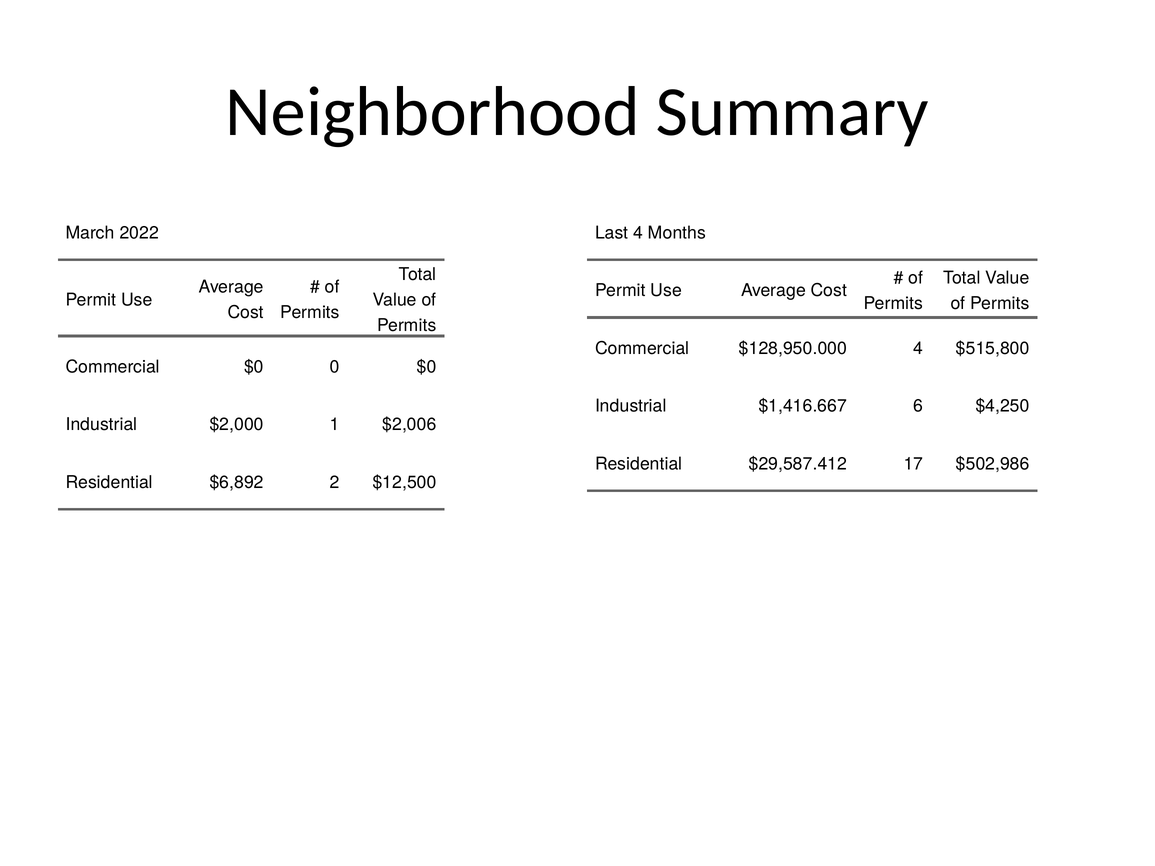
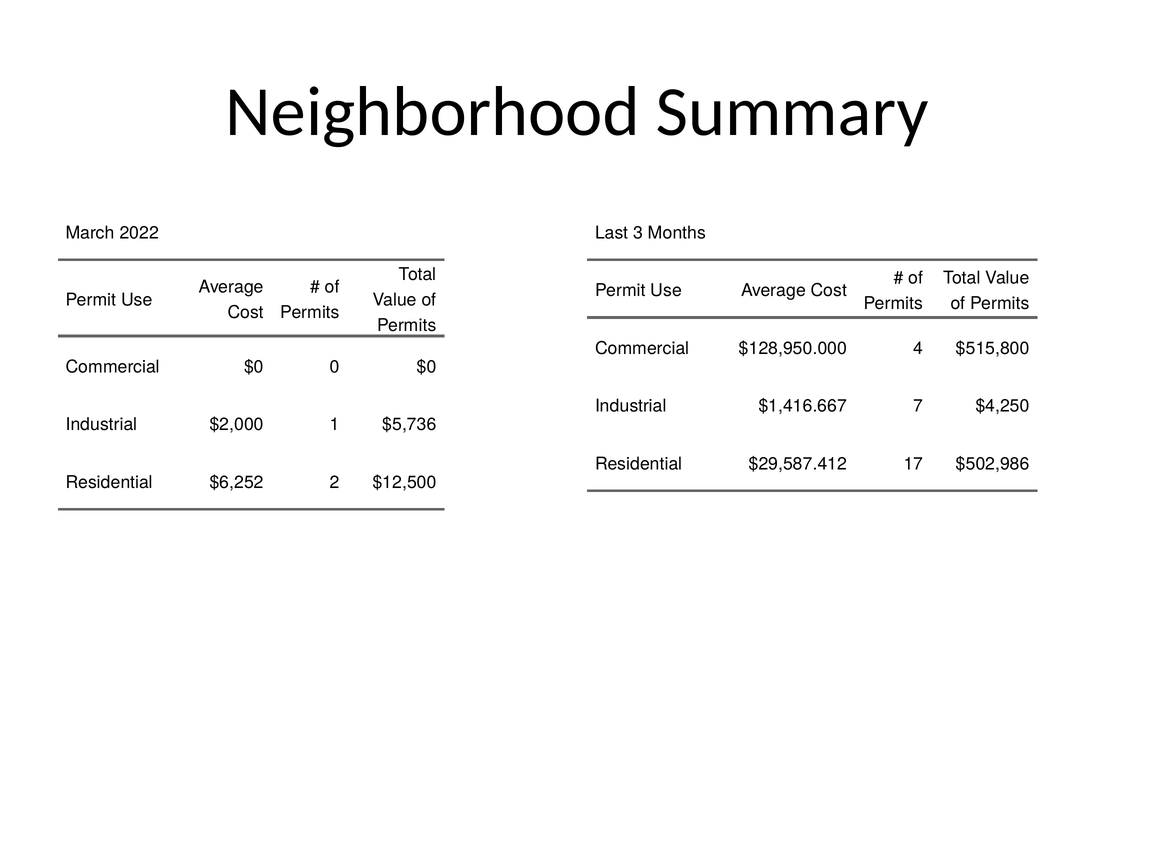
Last 4: 4 -> 3 (638, 233)
6: 6 -> 7 (918, 406)
$2,006: $2,006 -> $5,736 (409, 425)
$6,892: $6,892 -> $6,252 (237, 482)
